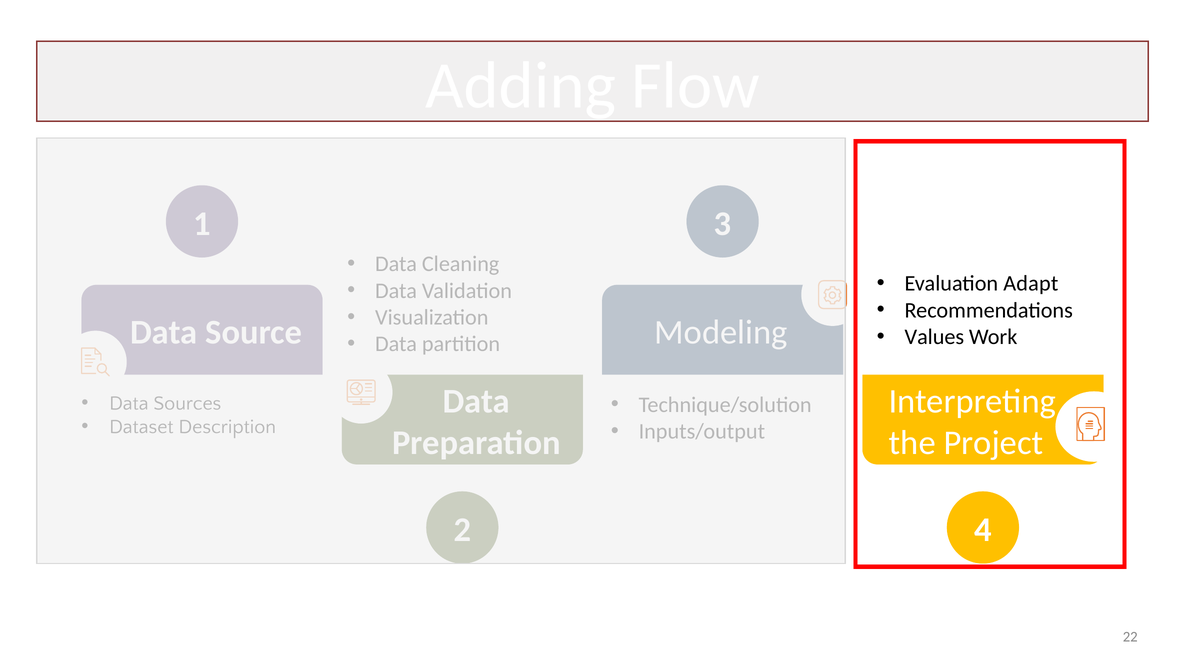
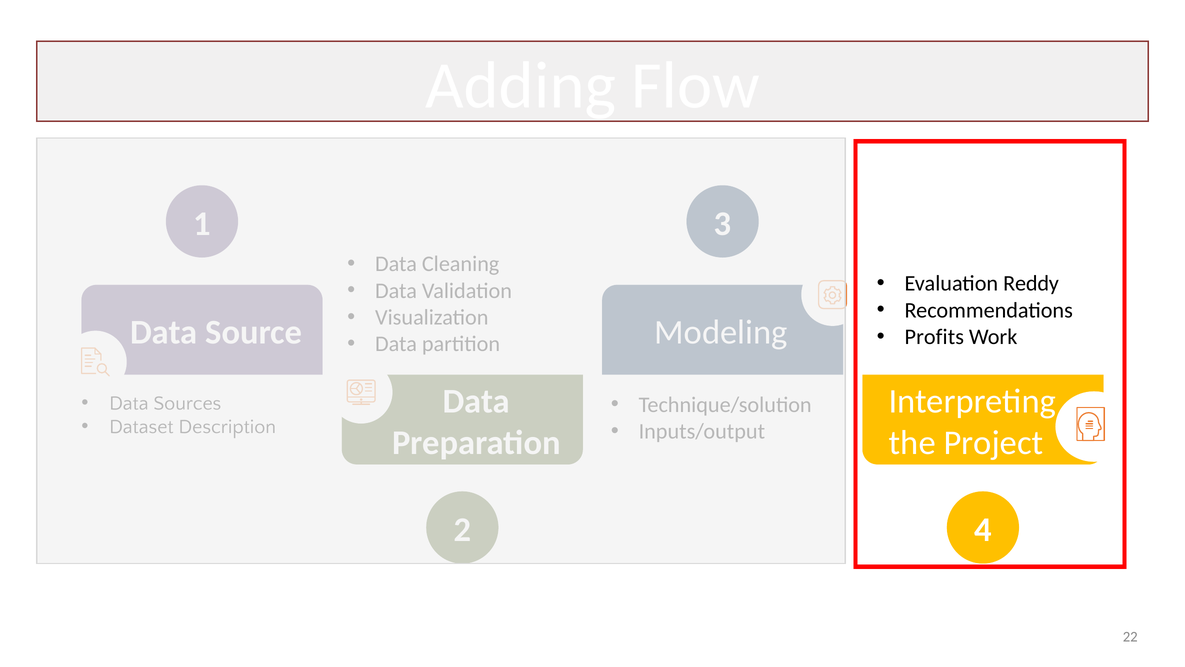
Adapt: Adapt -> Reddy (1031, 283)
Values: Values -> Profits (934, 337)
